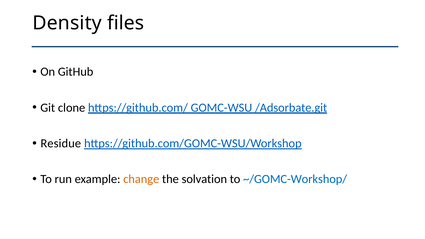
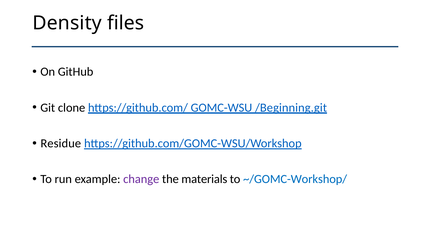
/Adsorbate.git: /Adsorbate.git -> /Beginning.git (291, 108)
change colour: orange -> purple (141, 179)
solvation: solvation -> materials (204, 179)
